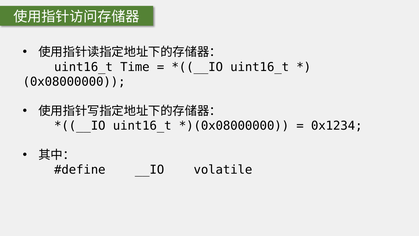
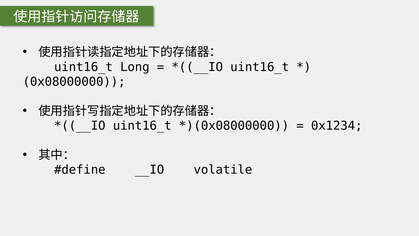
Time: Time -> Long (135, 67)
